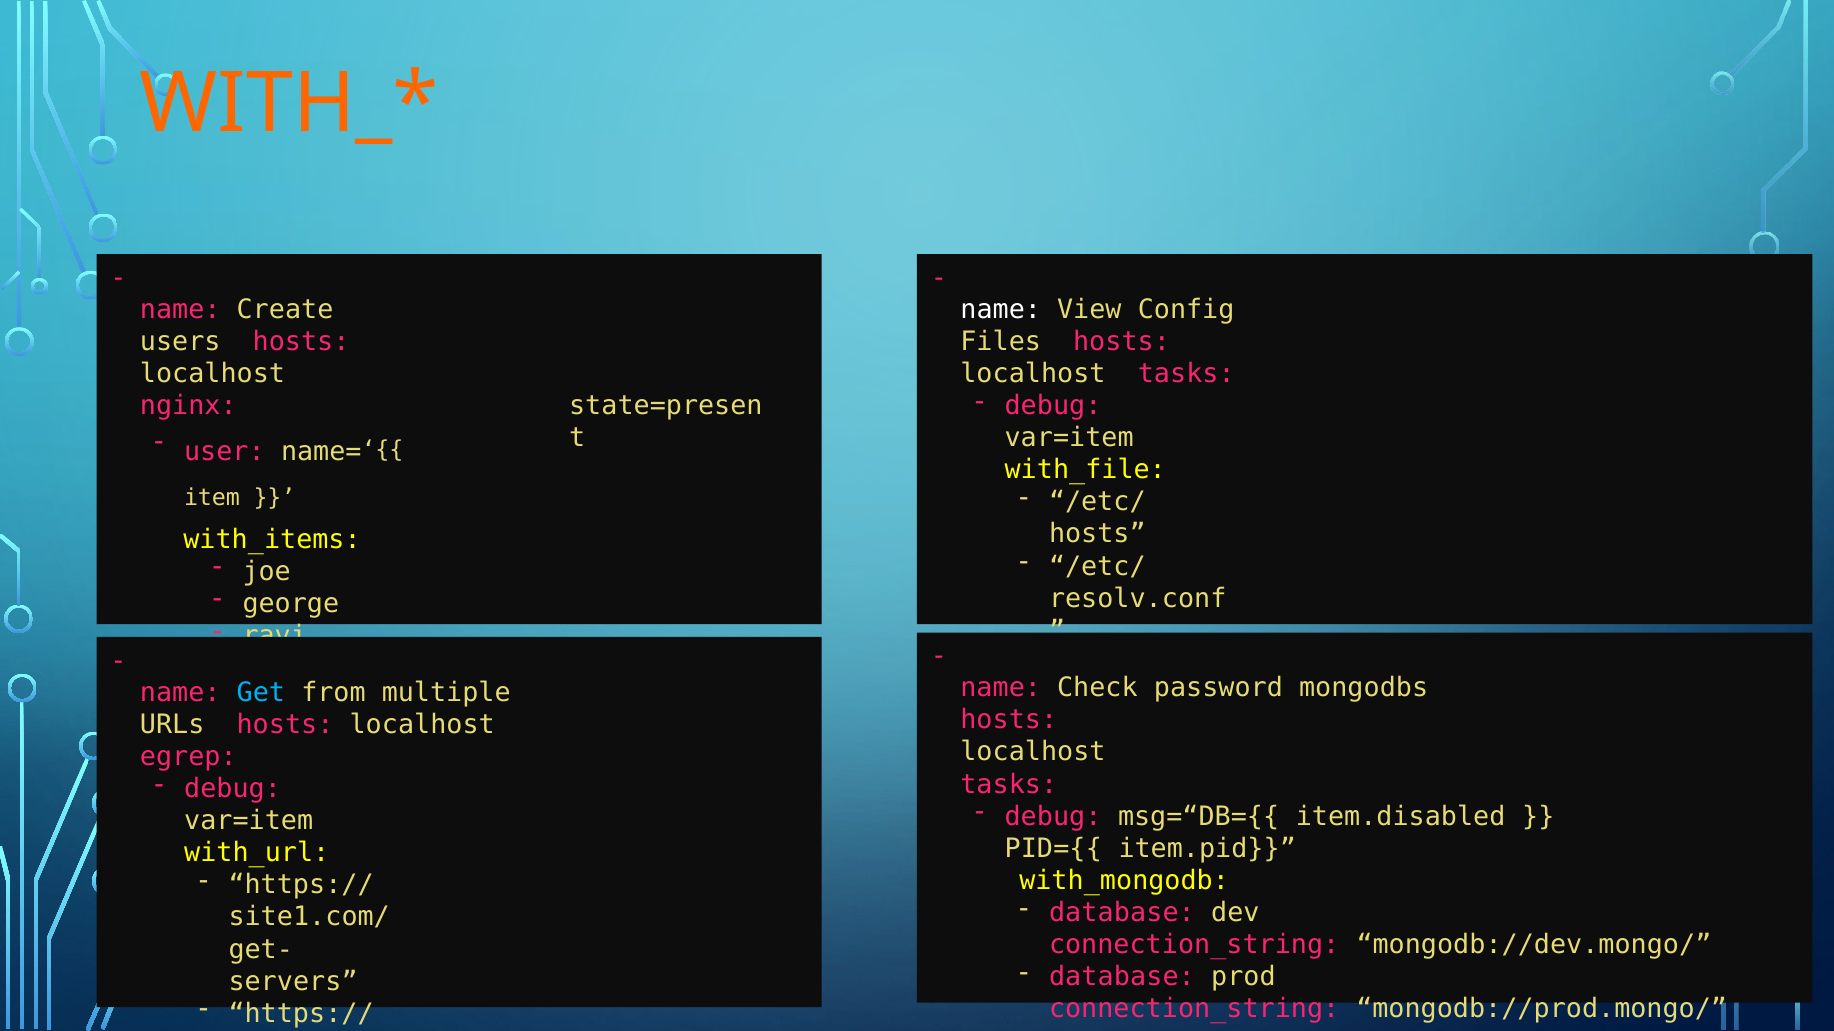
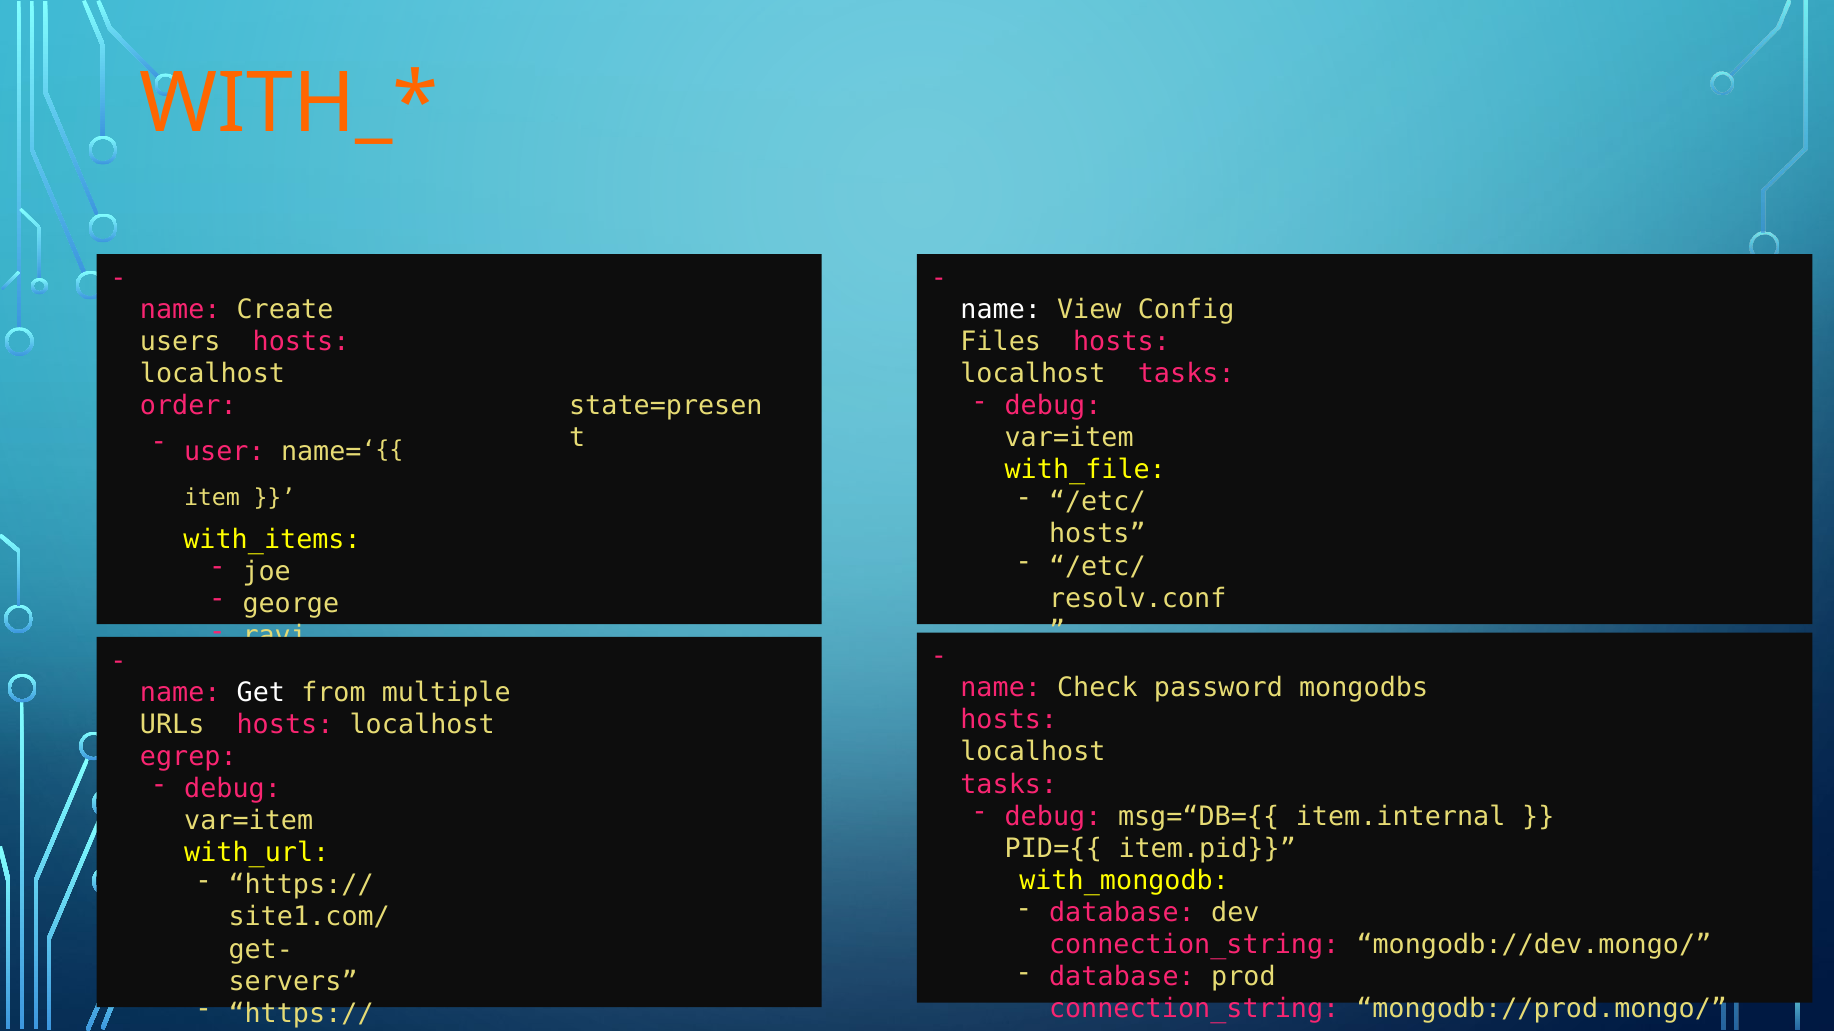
nginx: nginx -> order (188, 406)
Get colour: light blue -> white (261, 693)
item.disabled: item.disabled -> item.internal (1401, 817)
